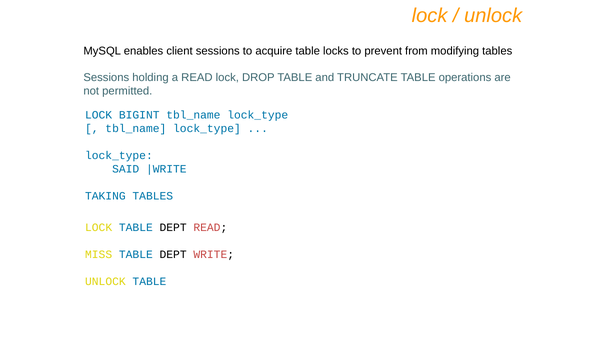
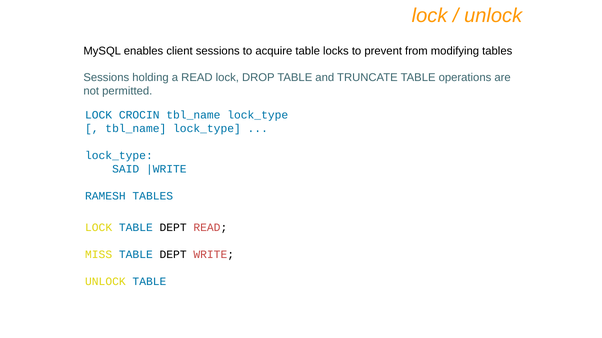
BIGINT: BIGINT -> CROCIN (139, 115)
TAKING: TAKING -> RAMESH (105, 196)
